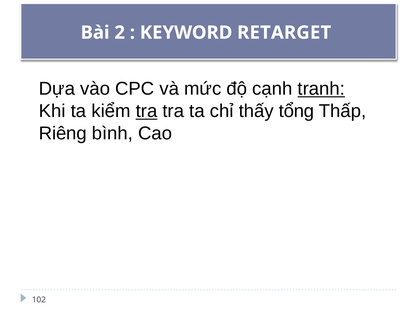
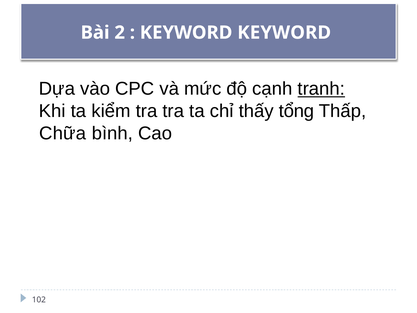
KEYWORD RETARGET: RETARGET -> KEYWORD (284, 33)
tra underline: present -> none (147, 111)
Riêng: Riêng -> Chữa (63, 133)
